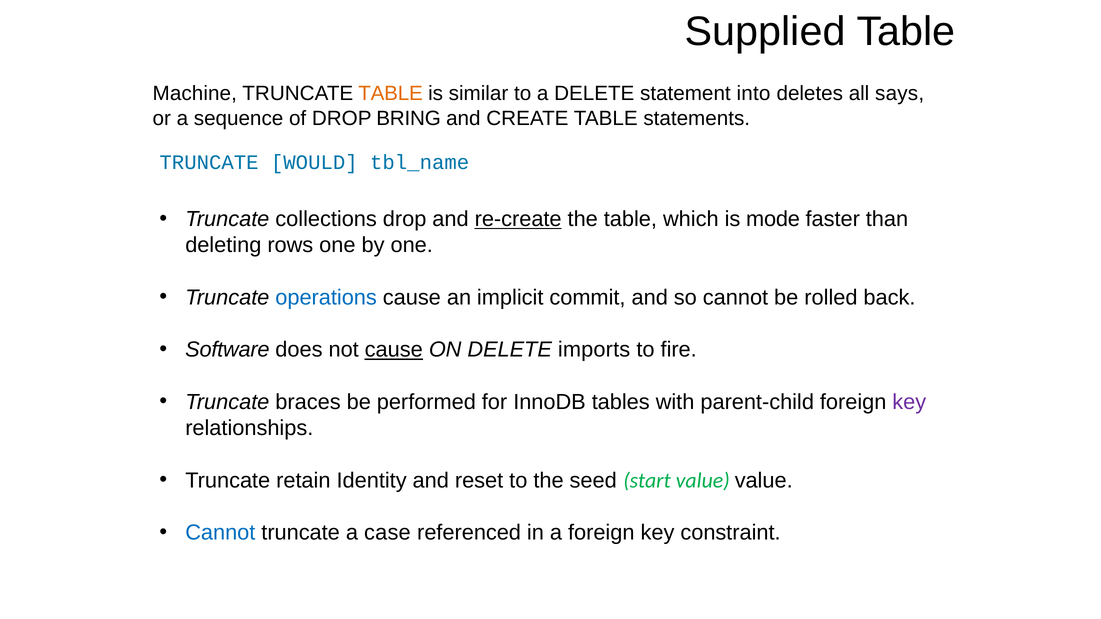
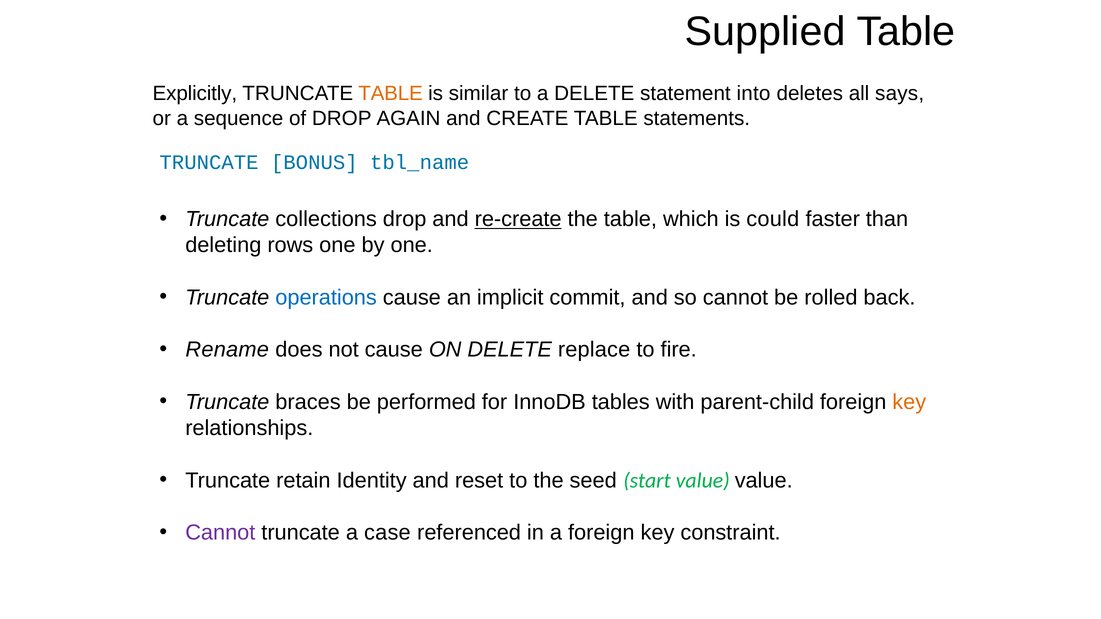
Machine: Machine -> Explicitly (195, 94)
BRING: BRING -> AGAIN (408, 118)
WOULD: WOULD -> BONUS (314, 162)
mode: mode -> could (773, 219)
Software: Software -> Rename (227, 350)
cause underline: present -> none (394, 350)
imports: imports -> replace (594, 350)
key colour: purple -> orange (909, 402)
Cannot colour: blue -> purple (220, 533)
